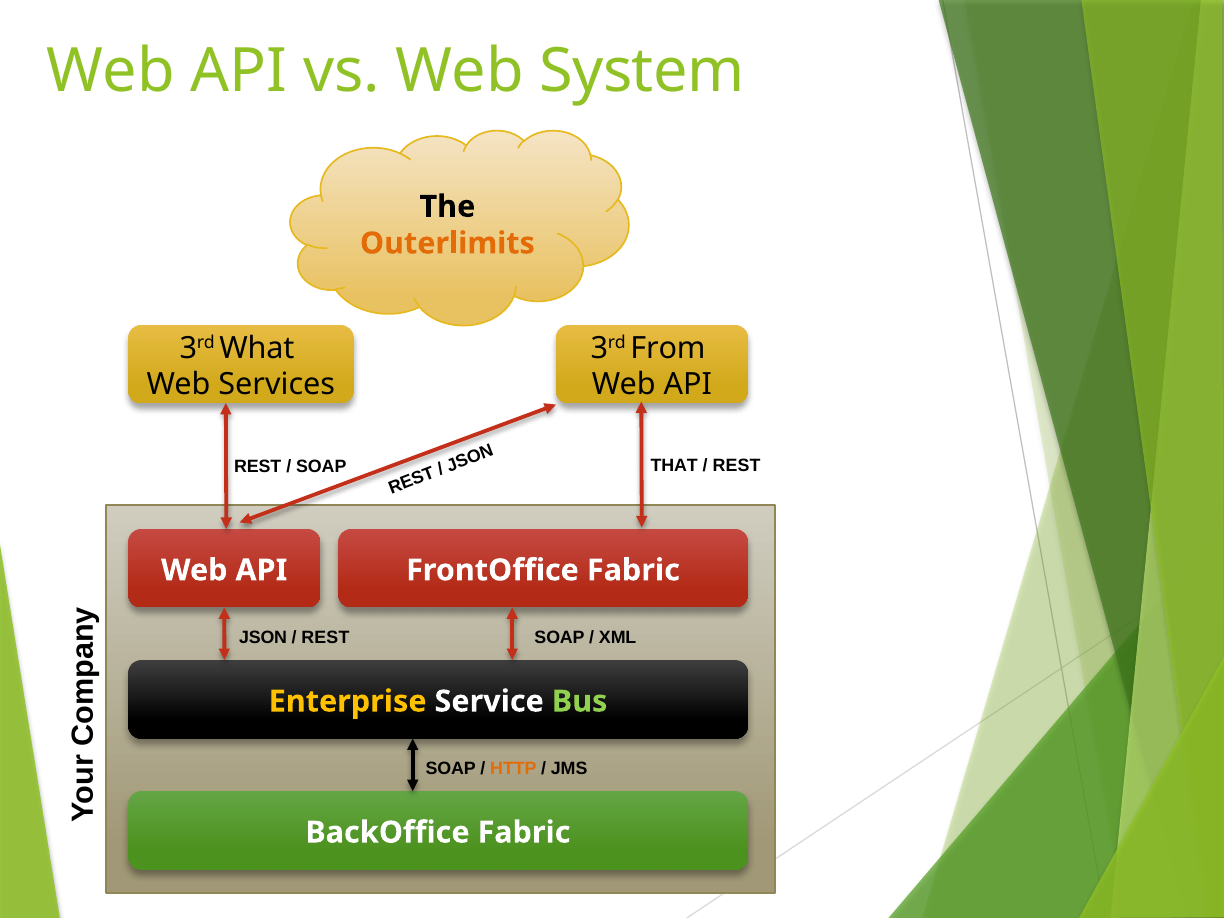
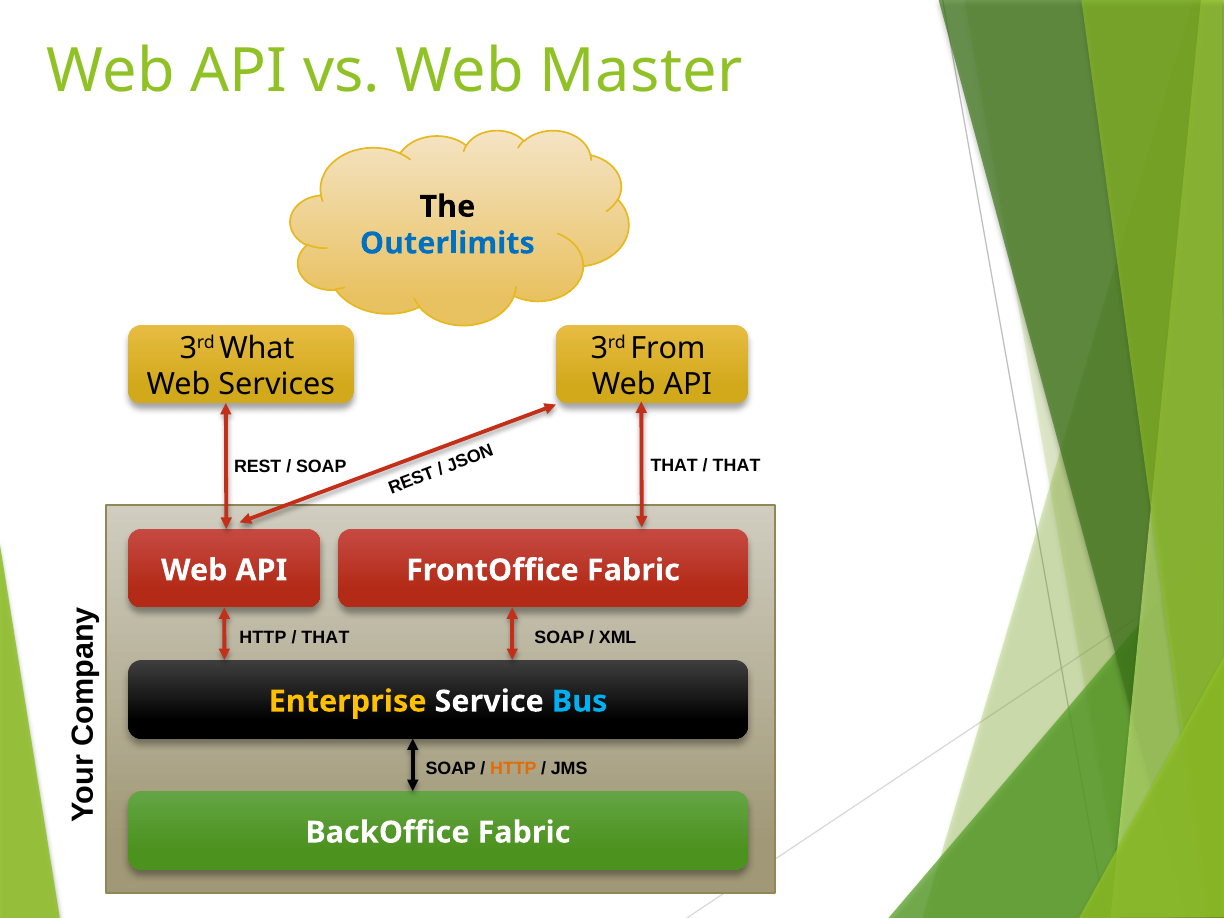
System: System -> Master (641, 71)
Outerlimits colour: orange -> blue (447, 243)
REST: REST -> THAT (737, 465)
JSON: JSON -> HTTP (263, 637)
REST: REST -> THAT (325, 637)
Bus colour: light green -> light blue (580, 701)
